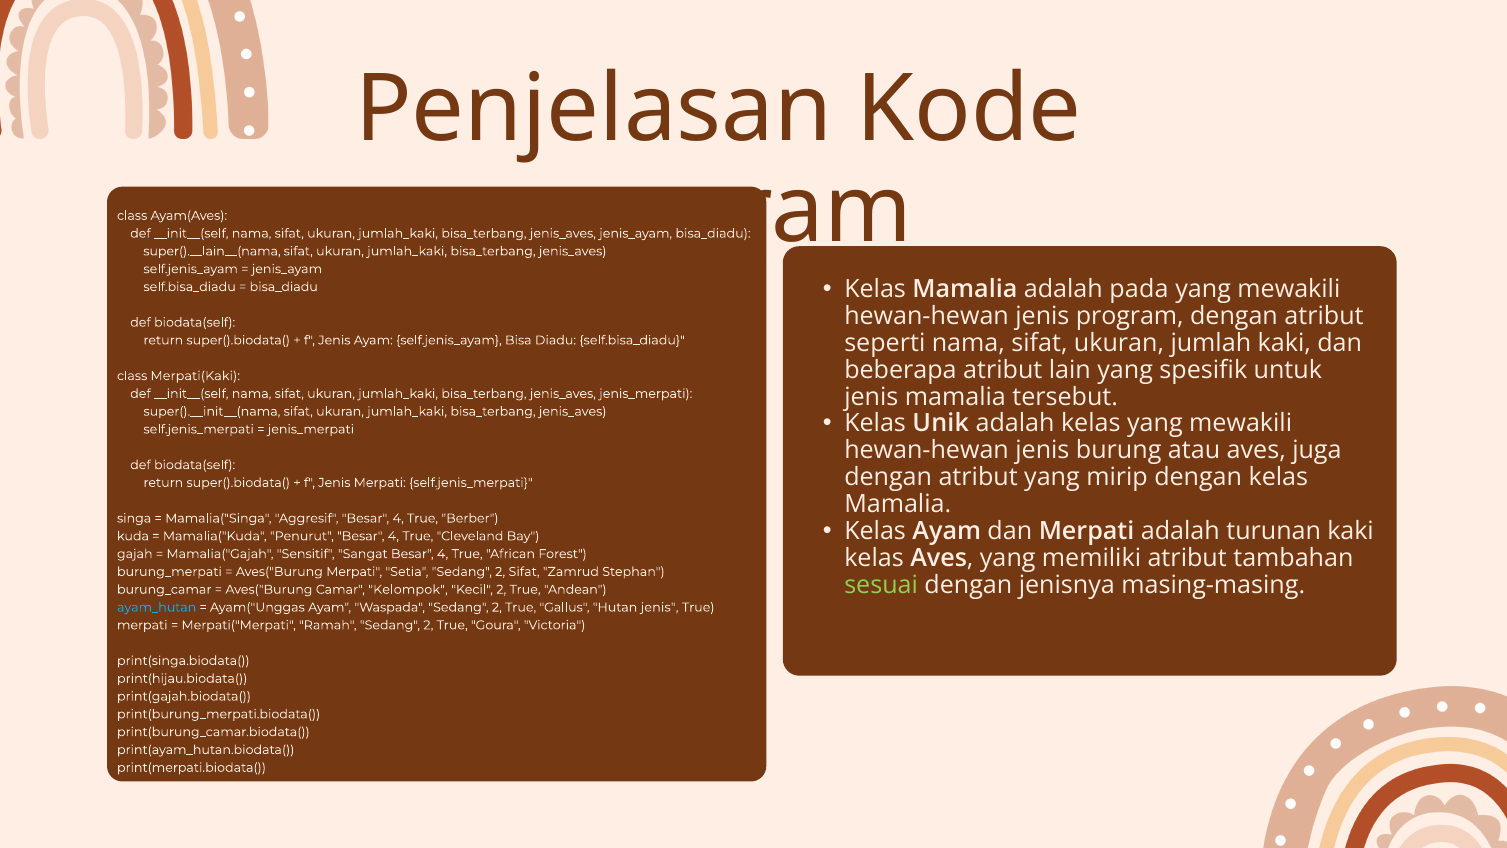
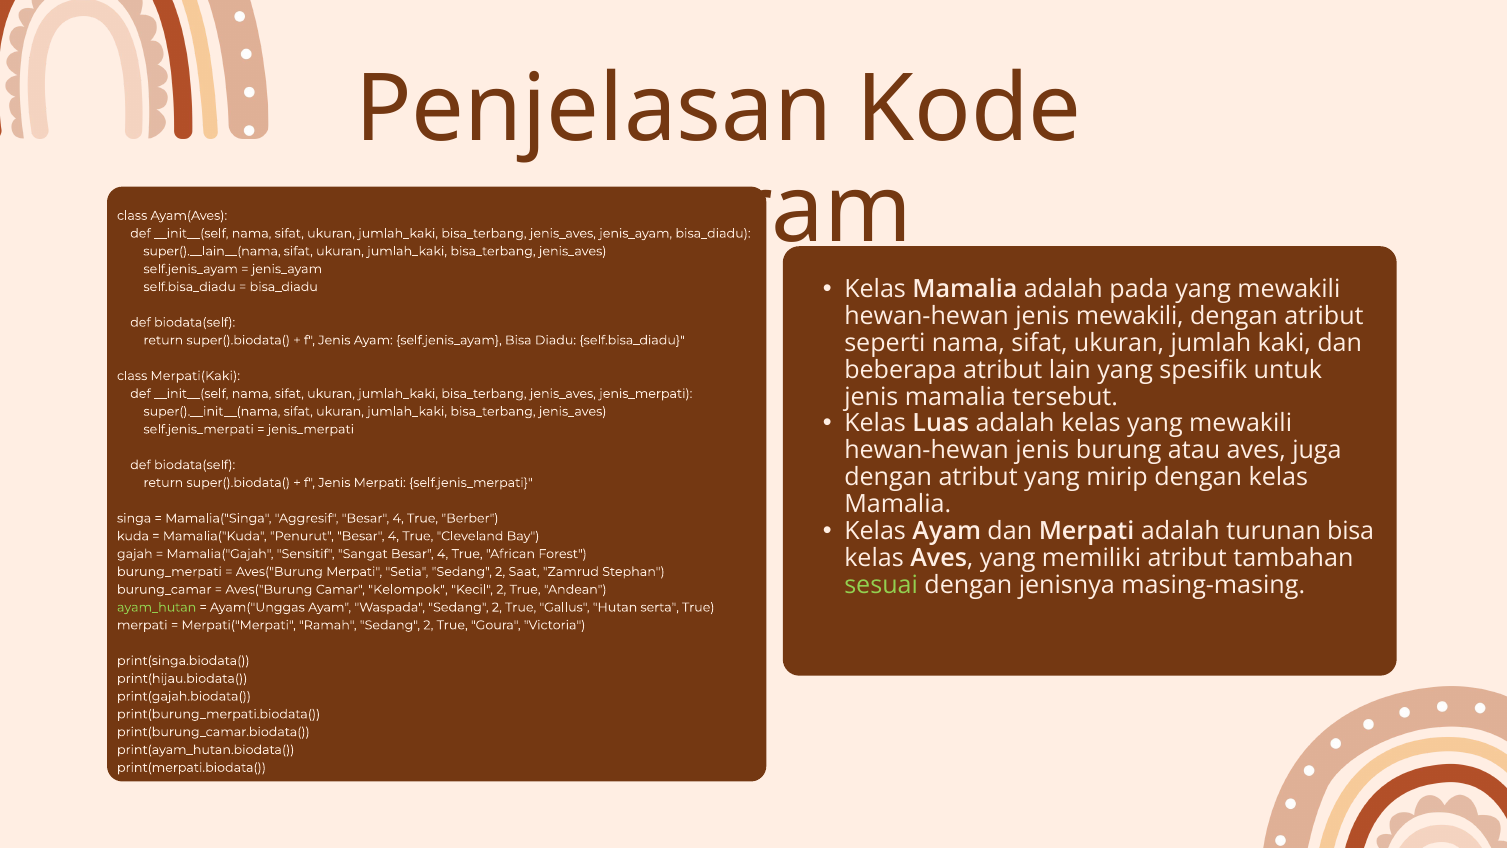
jenis program: program -> mewakili (1130, 316)
Unik: Unik -> Luas (941, 424)
turunan kaki: kaki -> bisa (1351, 531)
2 Sifat: Sifat -> Saat (524, 572)
ayam_hutan colour: light blue -> light green (157, 607)
Hutan jenis: jenis -> serta (660, 607)
